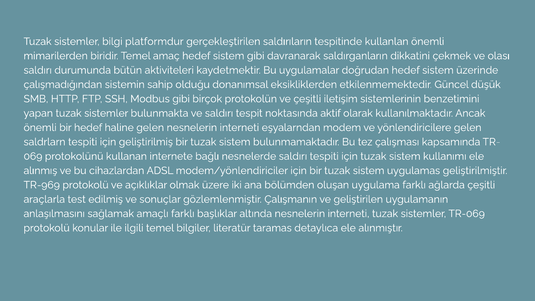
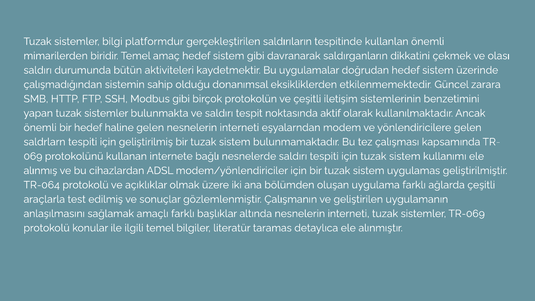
düşük: düşük -> zarara (486, 85)
TR-969: TR-969 -> TR-064 (42, 185)
